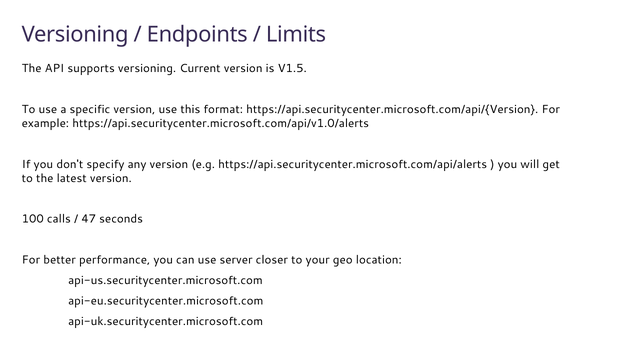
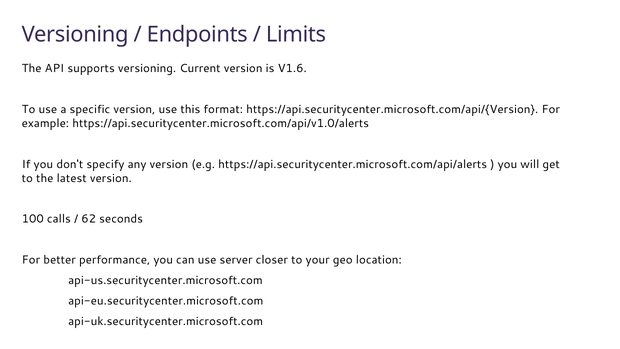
V1.5: V1.5 -> V1.6 (292, 69)
47: 47 -> 62 (89, 219)
